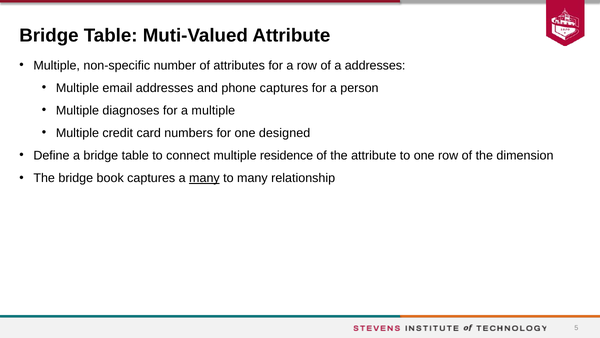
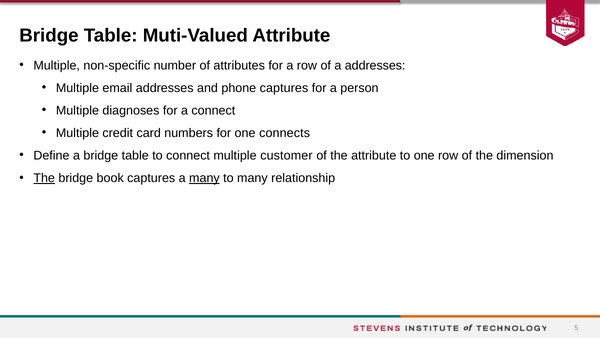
a multiple: multiple -> connect (213, 110)
designed: designed -> connects (285, 133)
residence: residence -> customer (286, 155)
The underline: none -> present (44, 178)
